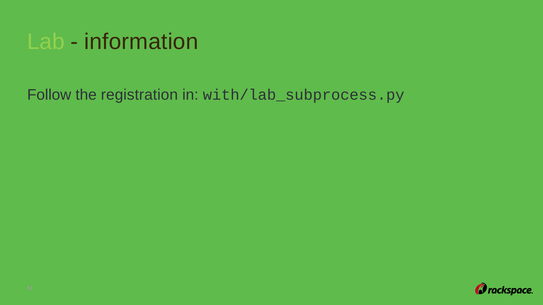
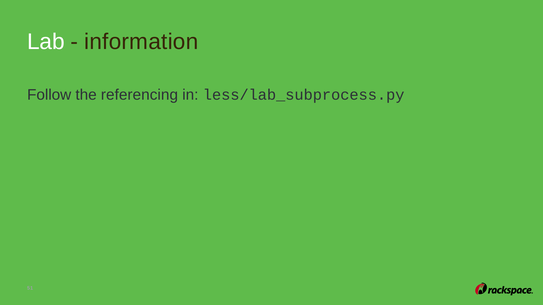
Lab colour: light green -> white (46, 42)
registration: registration -> referencing (139, 95)
with/lab_subprocess.py: with/lab_subprocess.py -> less/lab_subprocess.py (304, 95)
